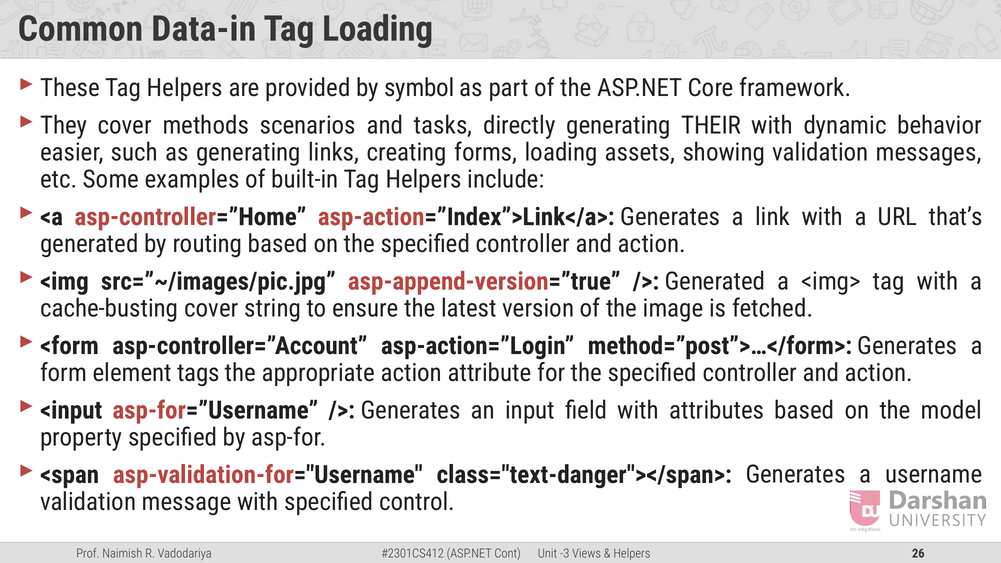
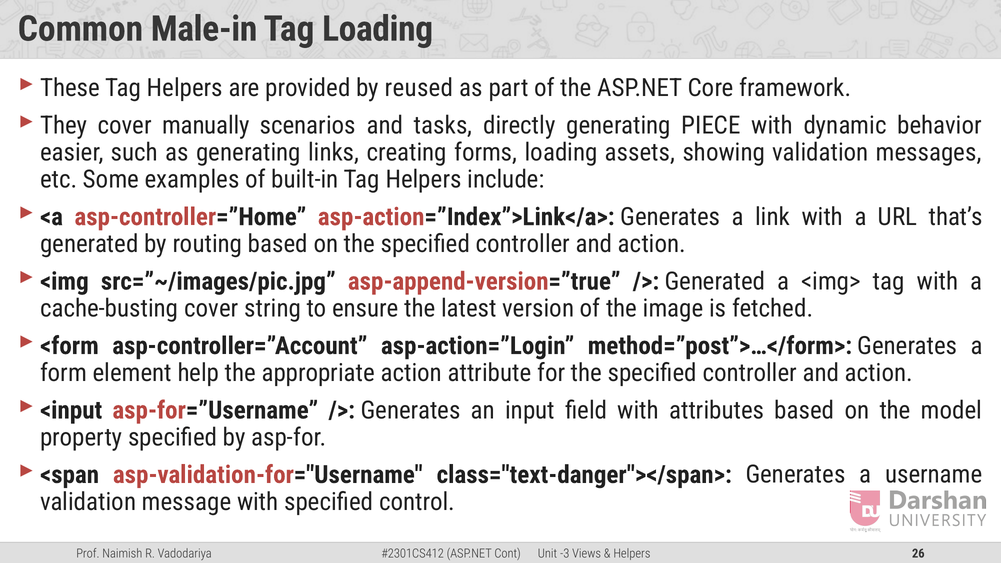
Data-in: Data-in -> Male-in (204, 29)
symbol: symbol -> reused (419, 88)
methods: methods -> manually (206, 125)
THEIR: THEIR -> PIECE (711, 125)
tags: tags -> help (198, 373)
